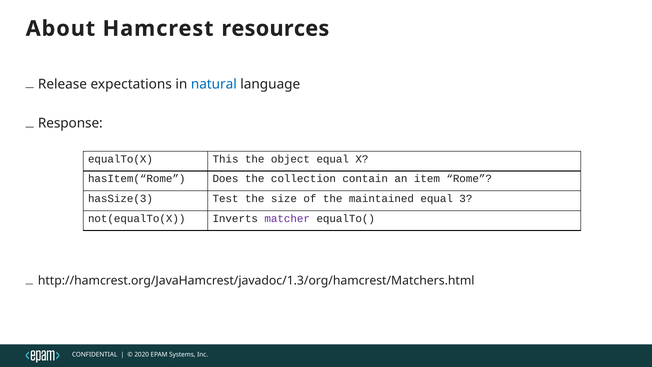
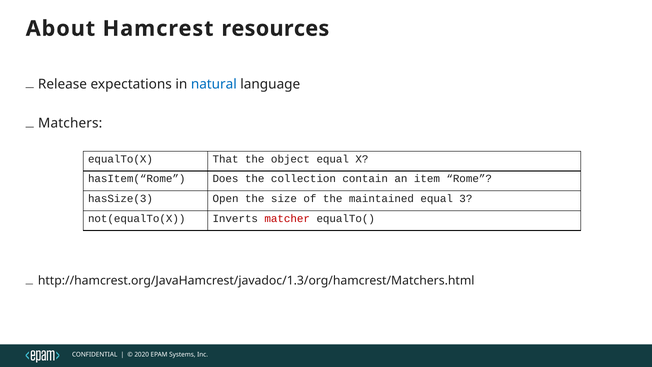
Response: Response -> Matchers (70, 123)
This: This -> That (226, 159)
Test: Test -> Open (226, 199)
matcher colour: purple -> red (287, 218)
